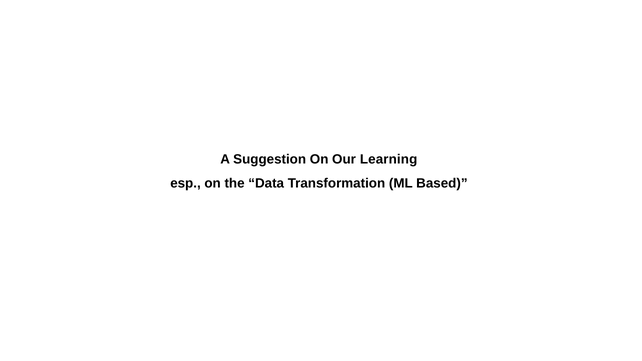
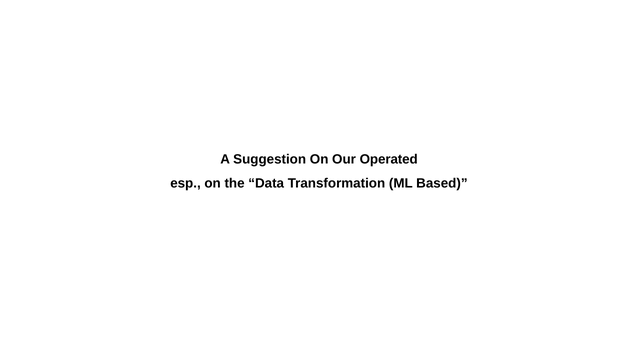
Learning: Learning -> Operated (389, 159)
